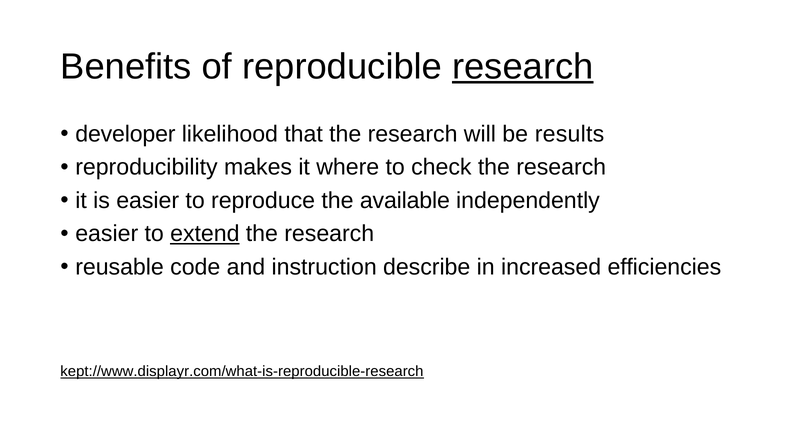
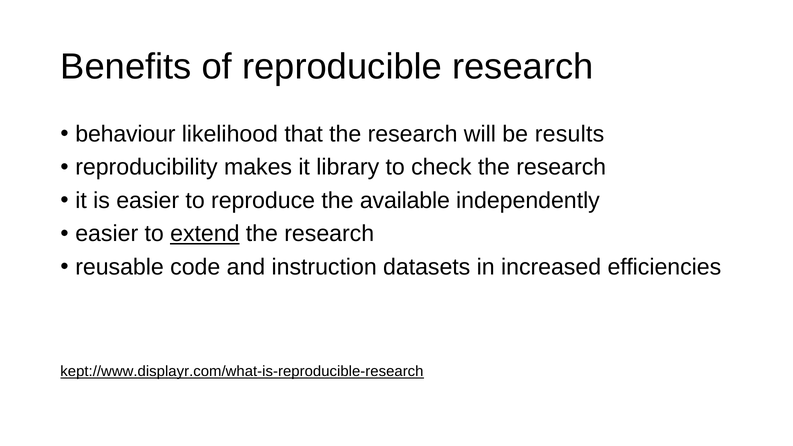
research underline: present -> none (523, 67)
developer: developer -> behaviour (125, 134)
where: where -> library (348, 167)
describe: describe -> datasets (427, 267)
